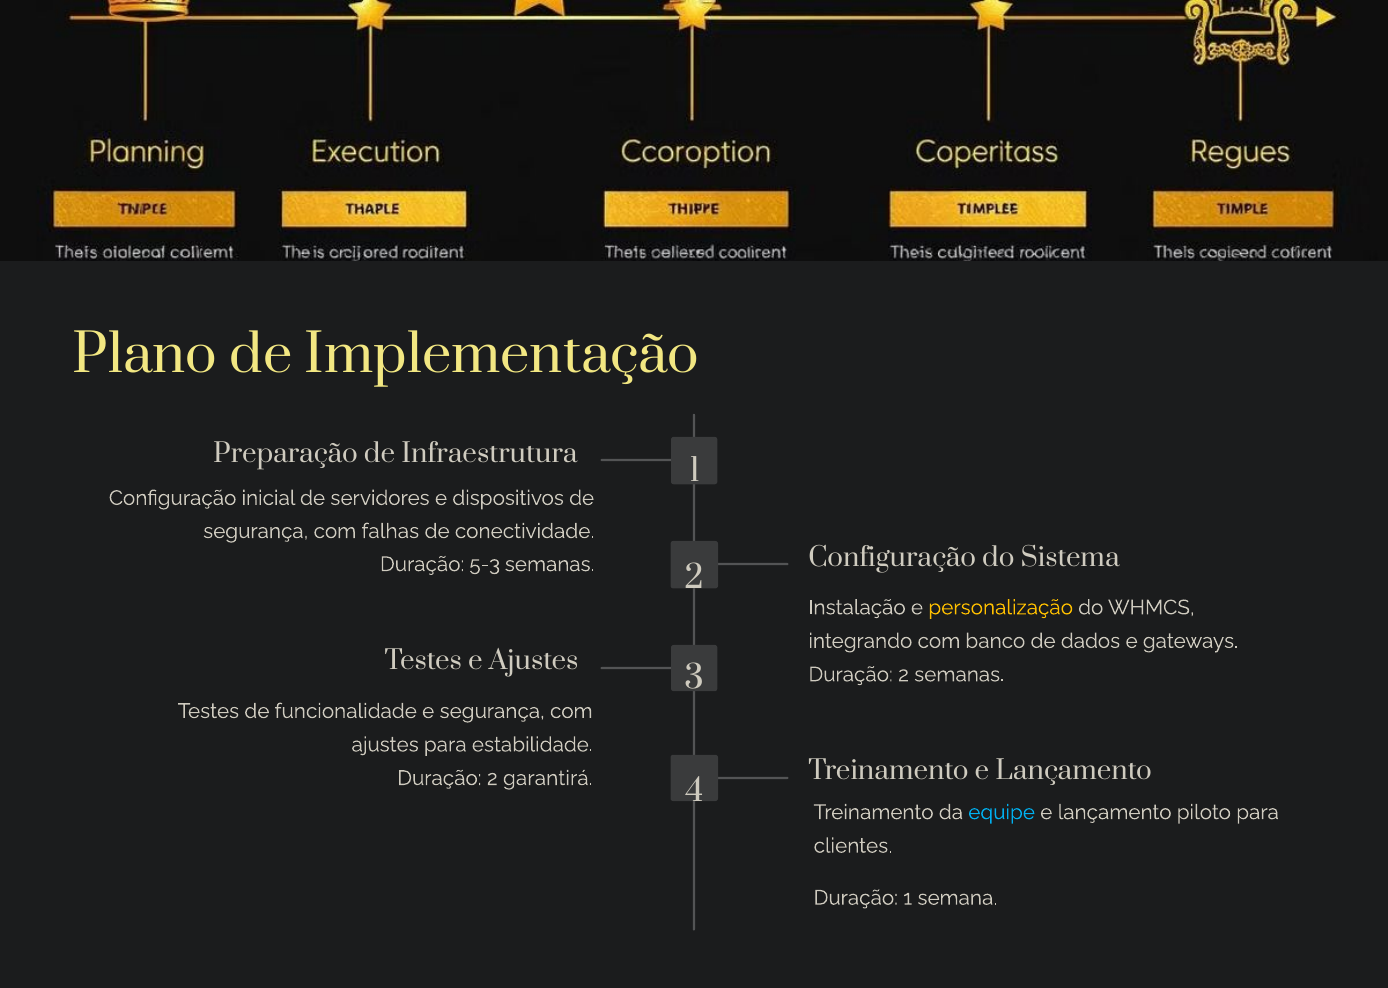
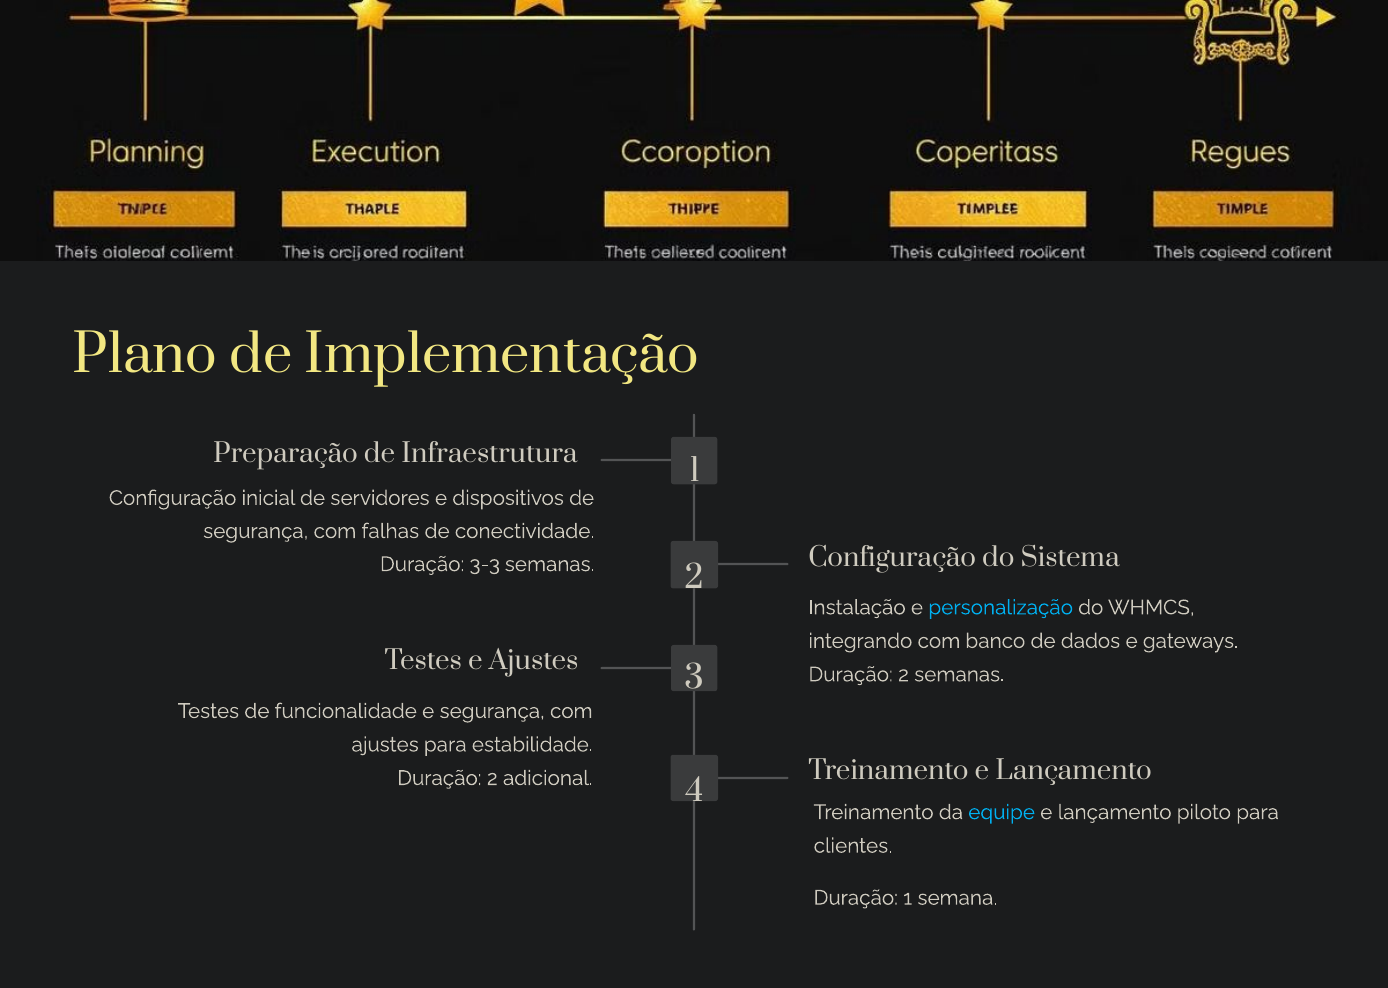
5-3: 5-3 -> 3-3 (485, 565)
personalização colour: yellow -> light blue (1001, 608)
garantirá: garantirá -> adicional (548, 779)
